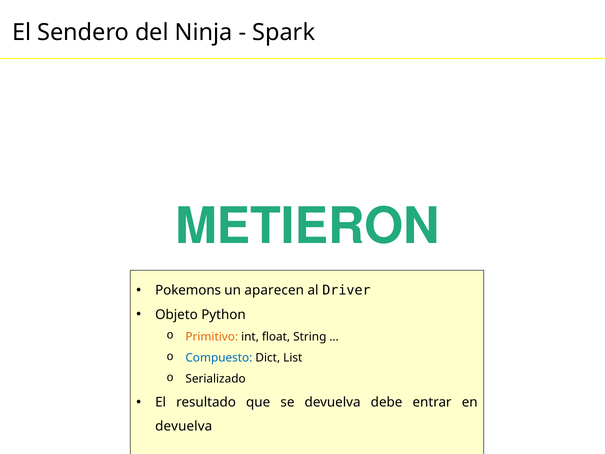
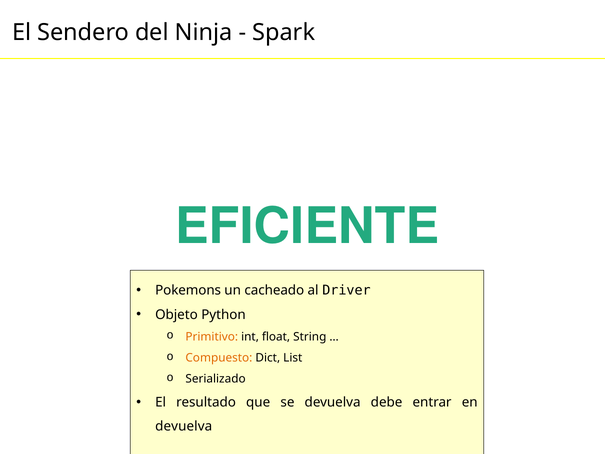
METIERON: METIERON -> EFICIENTE (307, 227)
aparecen: aparecen -> cacheado (274, 290)
Compuesto colour: blue -> orange (219, 358)
